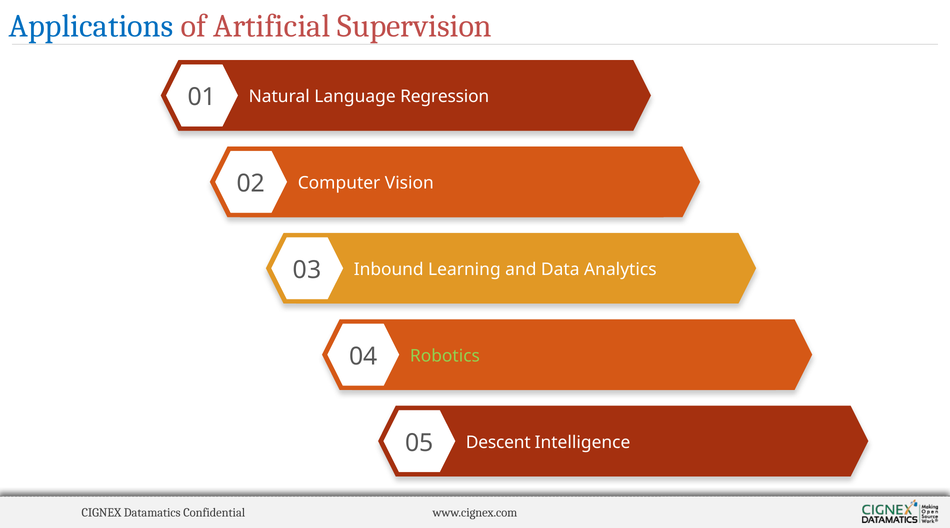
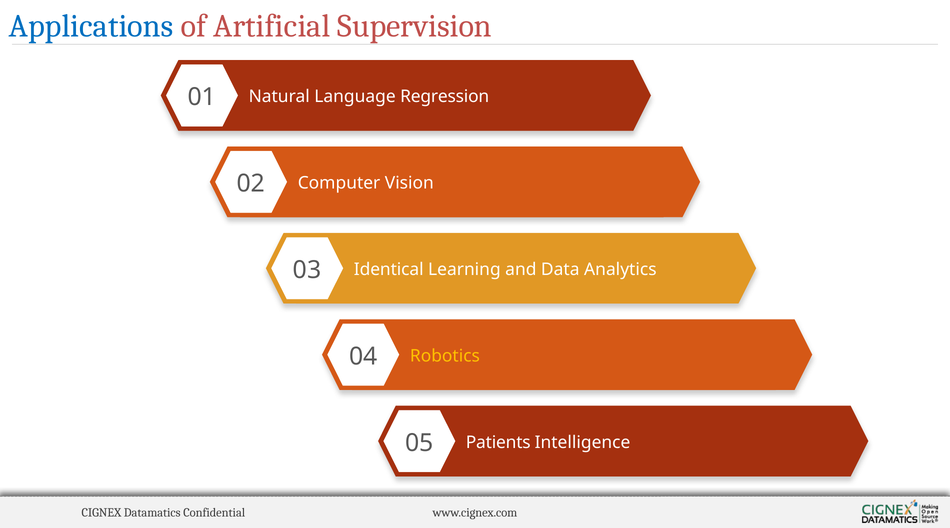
Inbound: Inbound -> Identical (389, 269)
Robotics colour: light green -> yellow (445, 356)
Descent: Descent -> Patients (498, 442)
